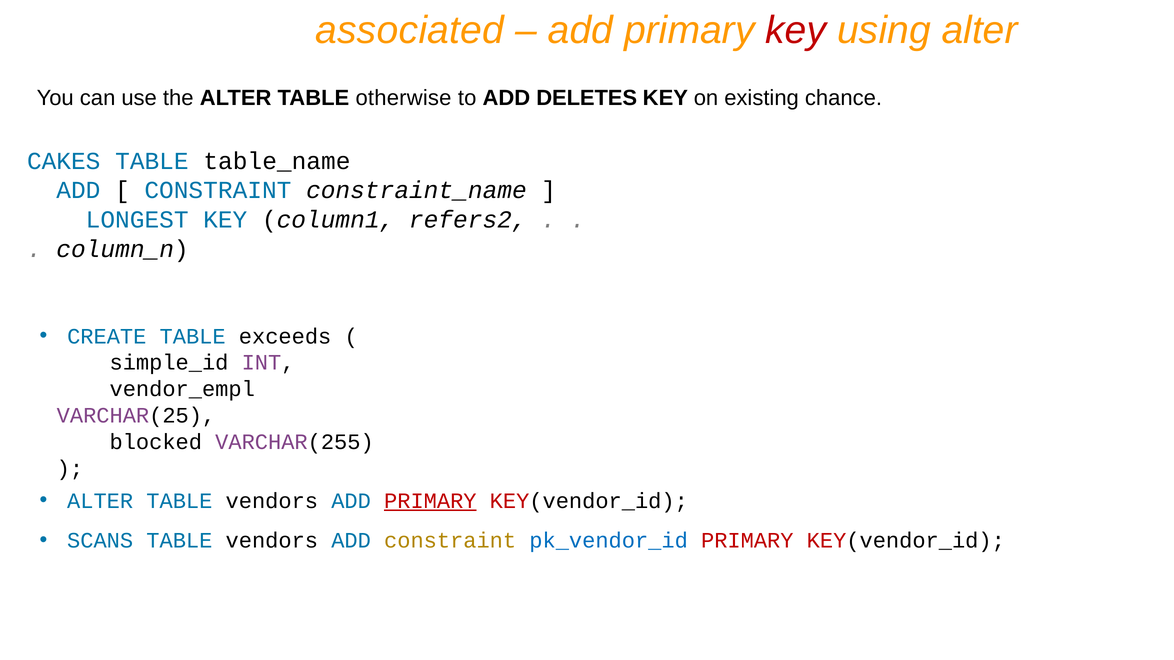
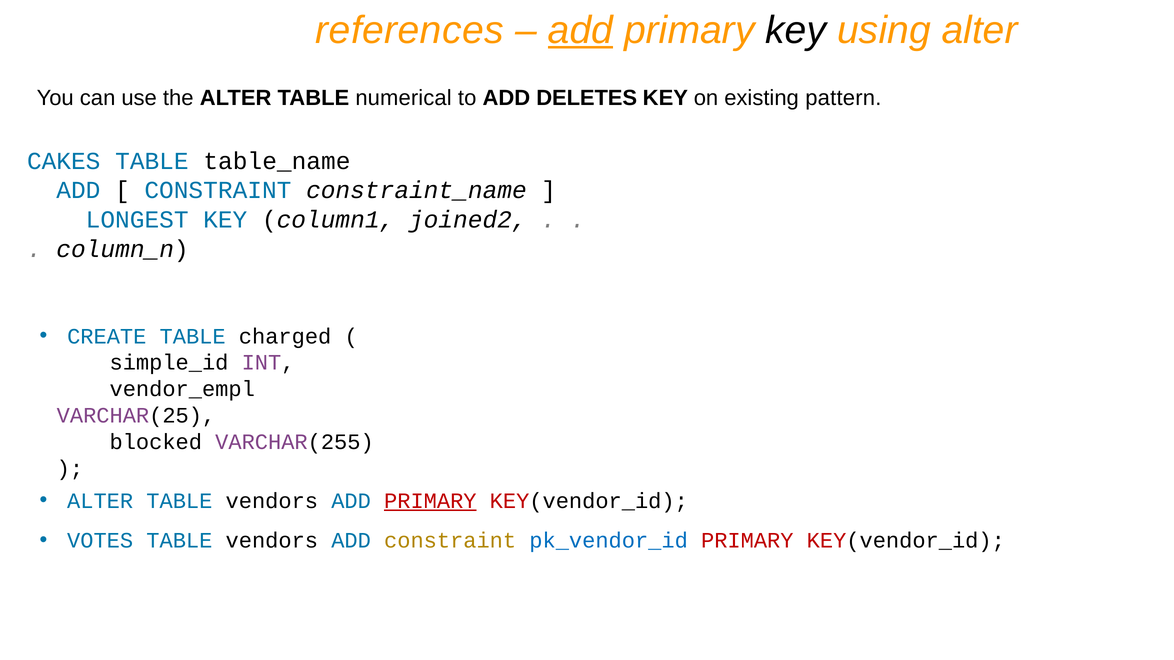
associated: associated -> references (410, 31)
add underline: none -> present (581, 31)
key colour: red -> black (796, 31)
otherwise: otherwise -> numerical (404, 98)
chance: chance -> pattern (843, 98)
refers2: refers2 -> joined2 (468, 220)
exceeds: exceeds -> charged (285, 336)
SCANS: SCANS -> VOTES (100, 541)
